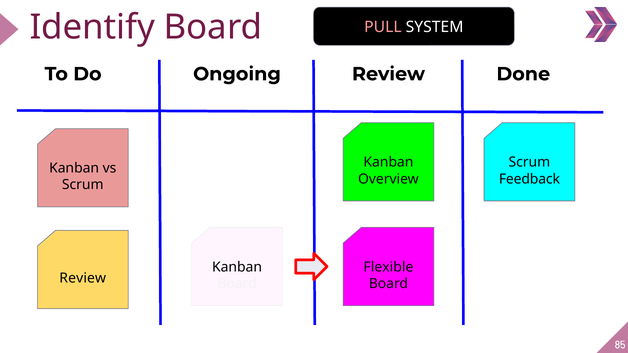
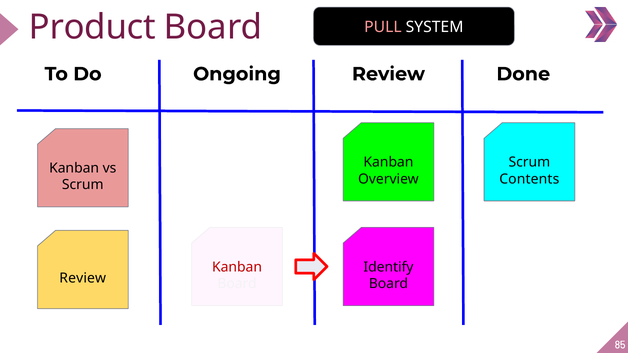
Identify: Identify -> Product (92, 27)
Feedback: Feedback -> Contents (529, 179)
Kanban colour: black -> red (237, 267)
Flexible: Flexible -> Identify (388, 267)
